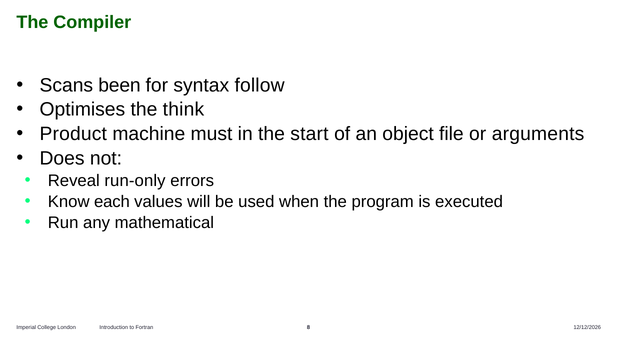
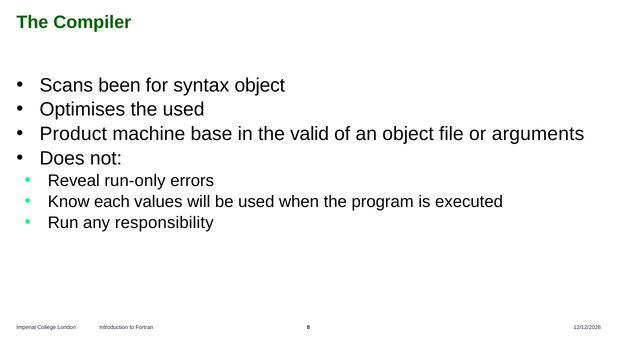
syntax follow: follow -> object (260, 85)
the think: think -> used (184, 110)
must: must -> base (212, 134)
start: start -> valid (310, 134)
mathematical: mathematical -> responsibility (164, 223)
